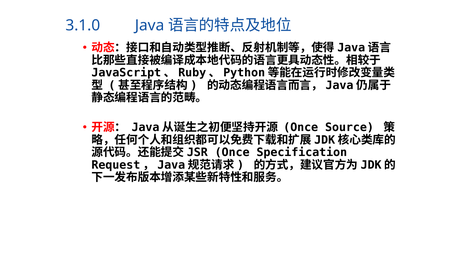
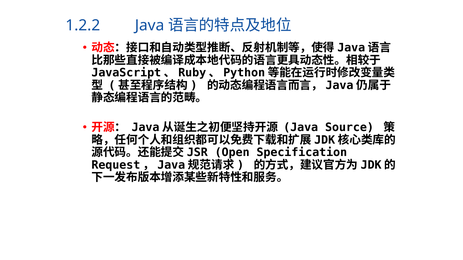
3.1.0: 3.1.0 -> 1.2.2 (83, 25)
Once: Once -> Java (301, 128)
Once: Once -> Open (232, 153)
